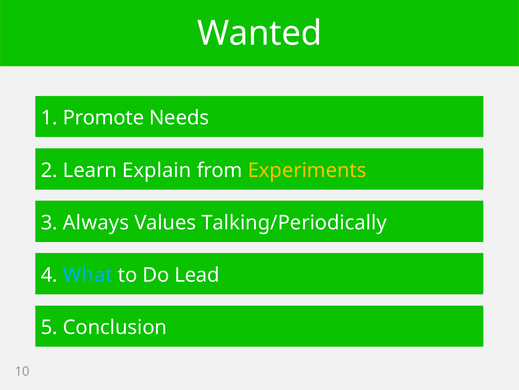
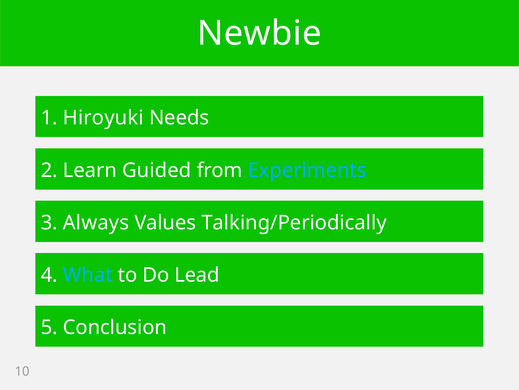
Wanted: Wanted -> Newbie (259, 33)
Promote: Promote -> Hiroyuki (103, 118)
Explain: Explain -> Guided (157, 170)
Experiments colour: yellow -> light blue (307, 170)
